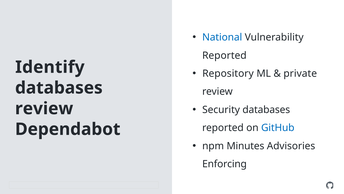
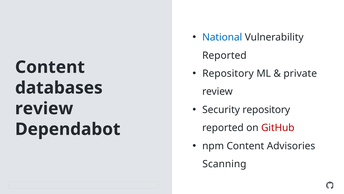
Identify: Identify -> Content (50, 67)
Security databases: databases -> repository (266, 109)
GitHub colour: blue -> red (278, 128)
npm Minutes: Minutes -> Content (245, 146)
Enforcing: Enforcing -> Scanning (224, 164)
